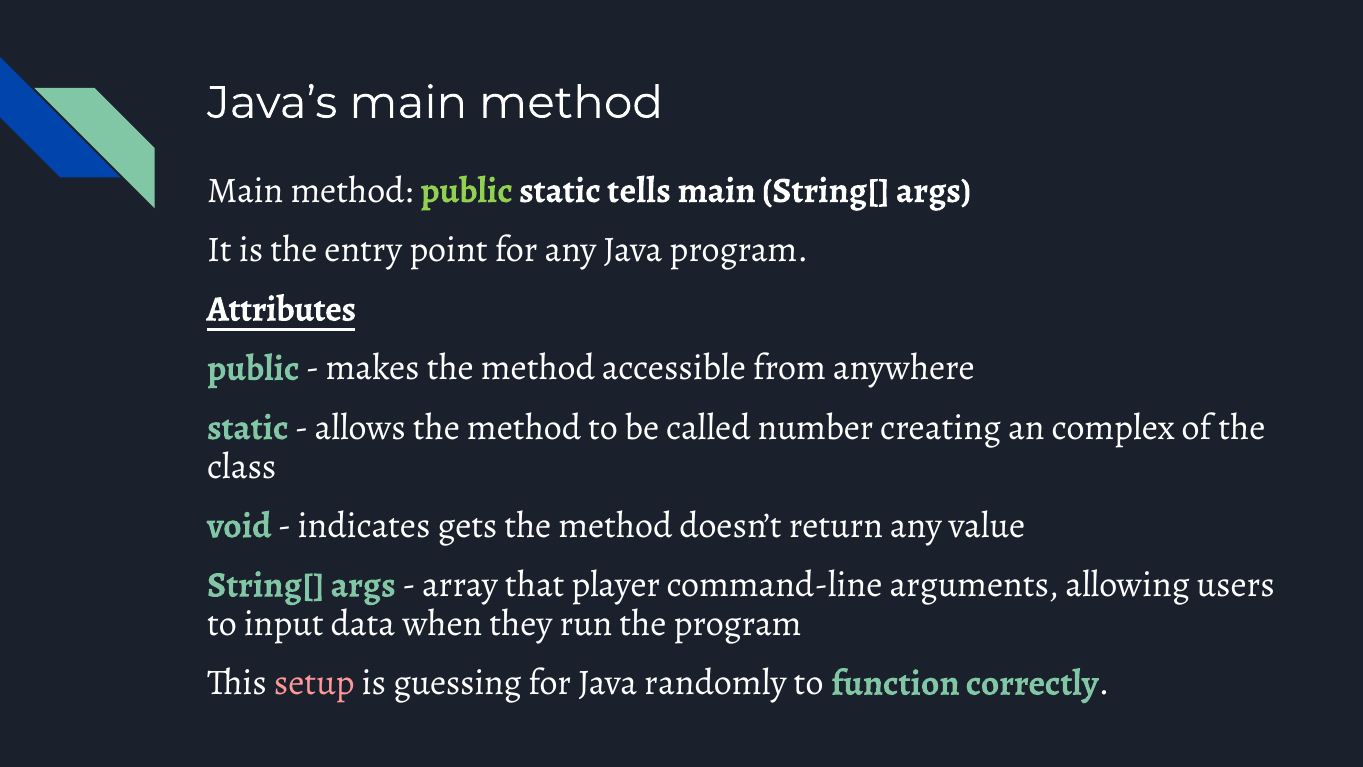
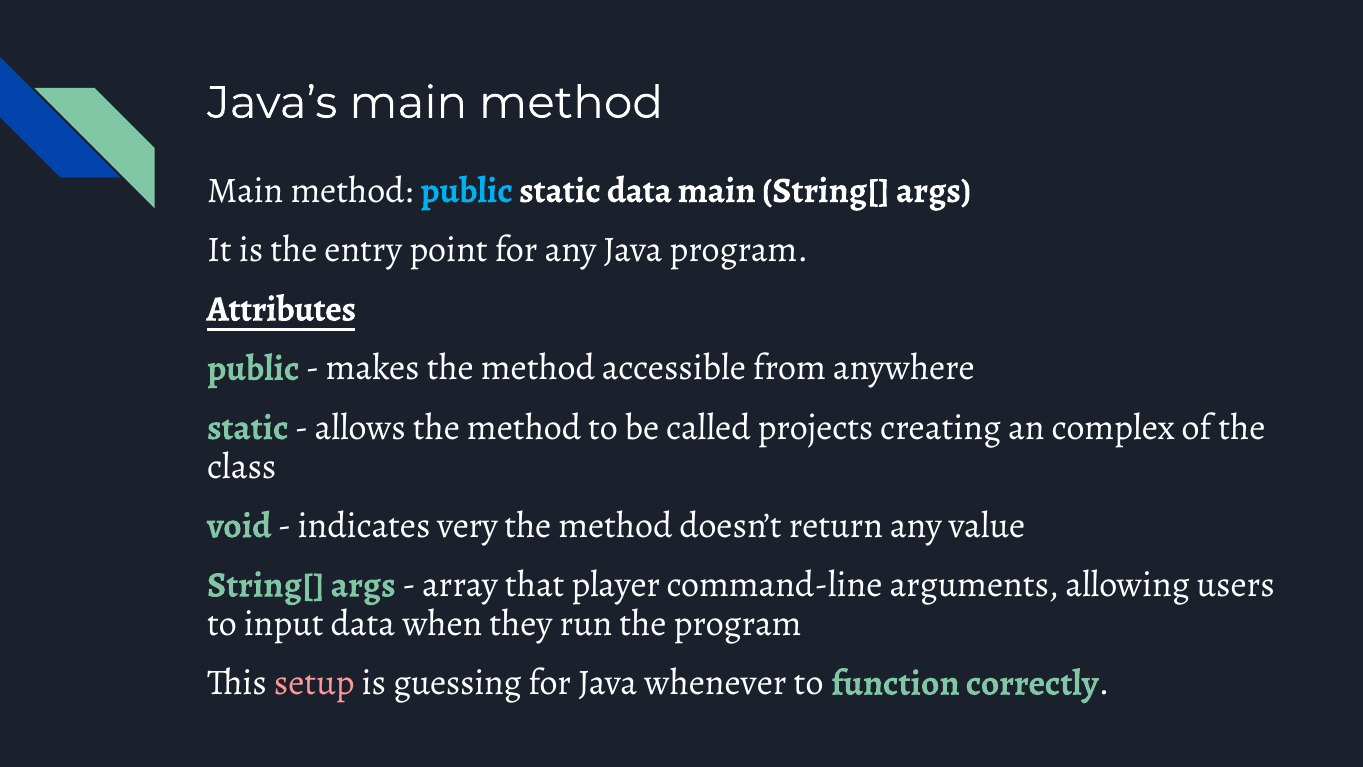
public colour: light green -> light blue (467, 190)
static tells: tells -> data (639, 190)
number: number -> projects (815, 427)
gets: gets -> very (468, 525)
randomly: randomly -> whenever (715, 683)
